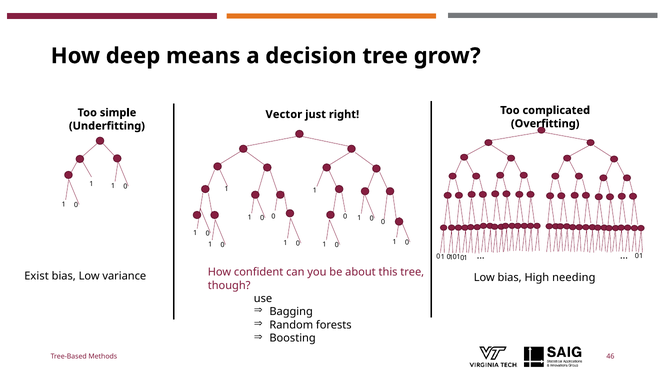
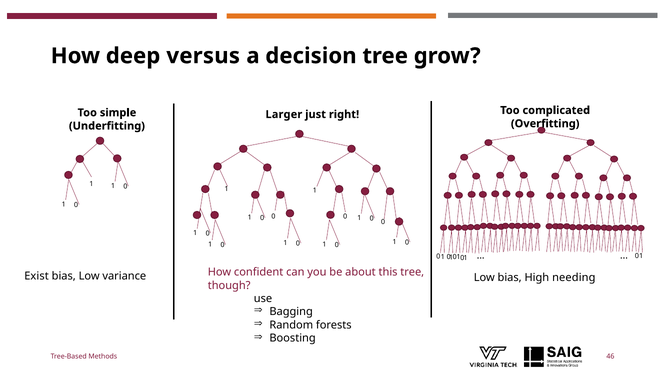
means: means -> versus (203, 56)
Vector: Vector -> Larger (284, 114)
